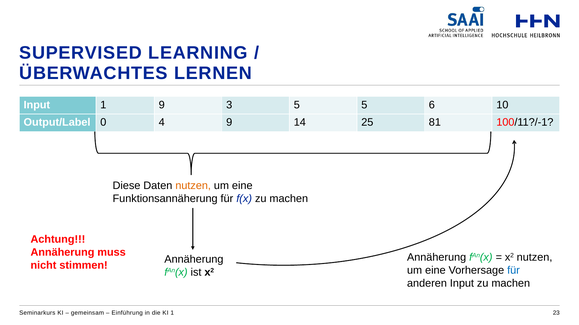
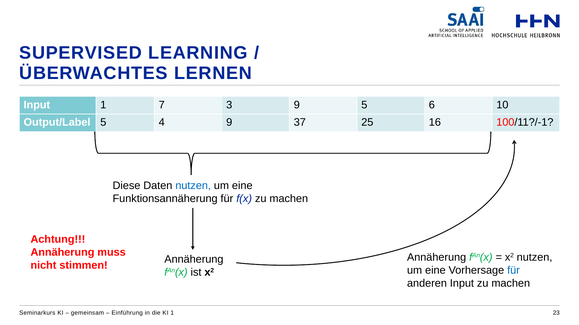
1 9: 9 -> 7 (162, 105)
3 5: 5 -> 9 (297, 105)
Output/Label 0: 0 -> 5 (103, 123)
14: 14 -> 37 (300, 123)
81: 81 -> 16 (435, 123)
nutzen colour: orange -> blue (193, 186)
